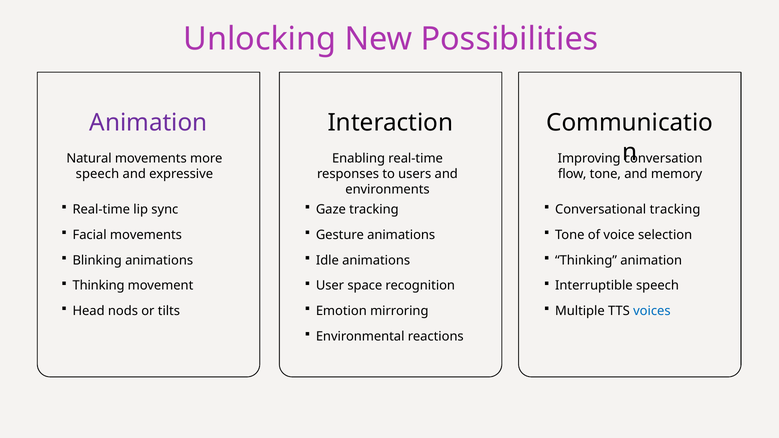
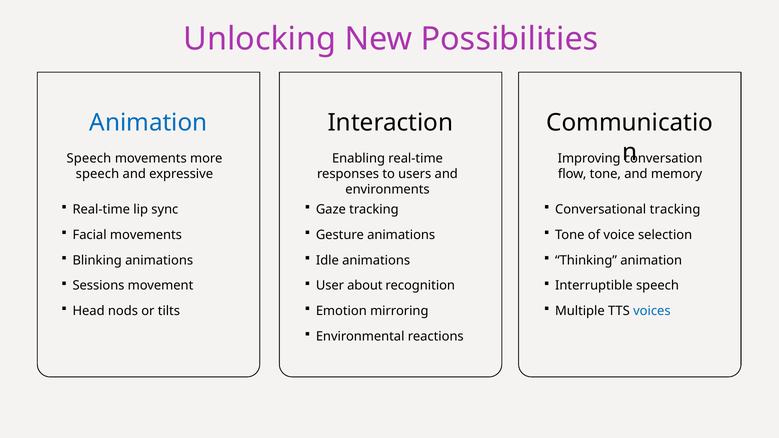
Animation colour: purple -> blue (148, 123)
Natural: Natural -> Speech (89, 158)
Thinking: Thinking -> Sessions (98, 286)
space: space -> about (365, 286)
